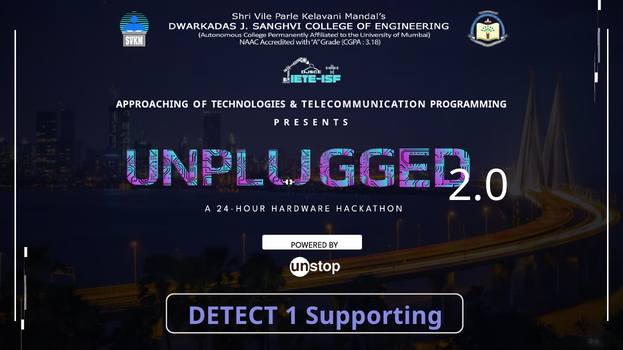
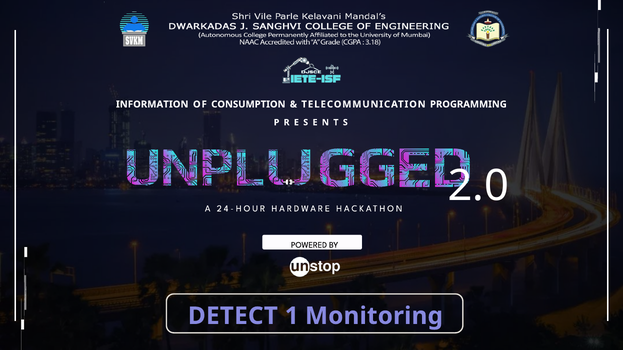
APPROACHING: APPROACHING -> INFORMATION (152, 104)
TECHNOLOGIES: TECHNOLOGIES -> CONSUMPTION (248, 104)
Supporting: Supporting -> Monitoring (374, 316)
